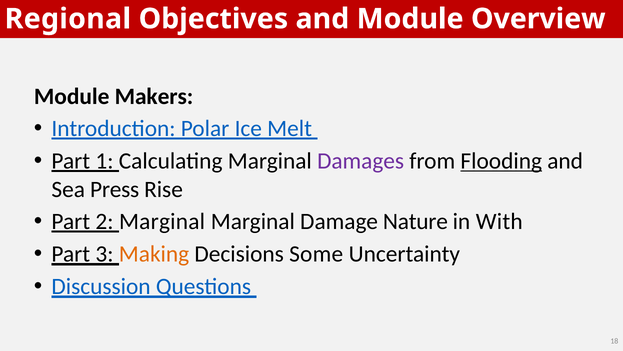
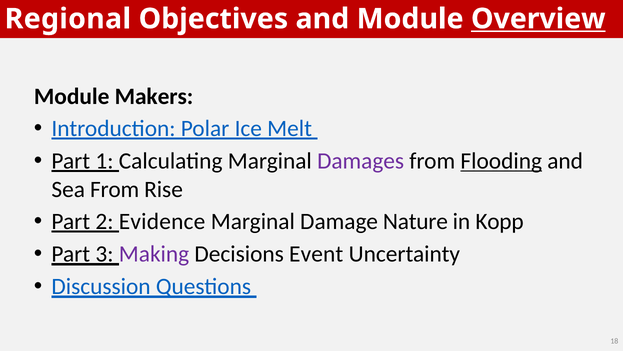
Overview underline: none -> present (538, 19)
Sea Press: Press -> From (115, 189)
Marginal: Marginal -> Evidence (162, 221)
With: With -> Kopp (500, 221)
Making colour: orange -> purple (154, 254)
Some: Some -> Event (316, 254)
